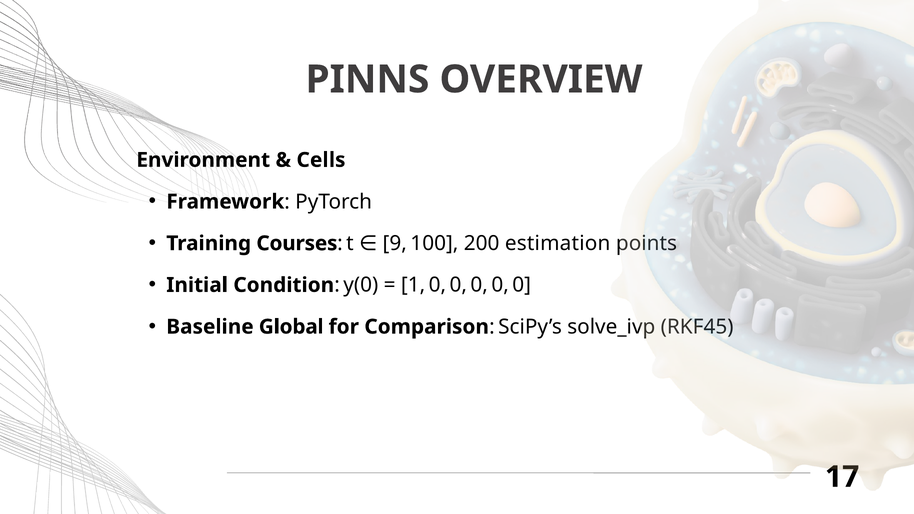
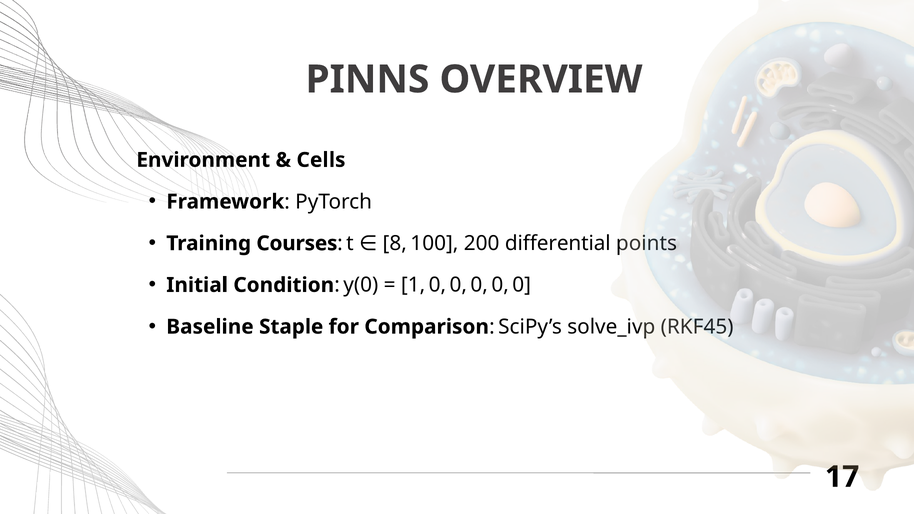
9: 9 -> 8 (395, 243)
estimation: estimation -> differential (558, 243)
Global: Global -> Staple (291, 327)
